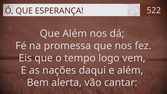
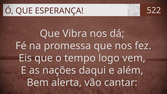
Que Além: Além -> Vibra (75, 34)
